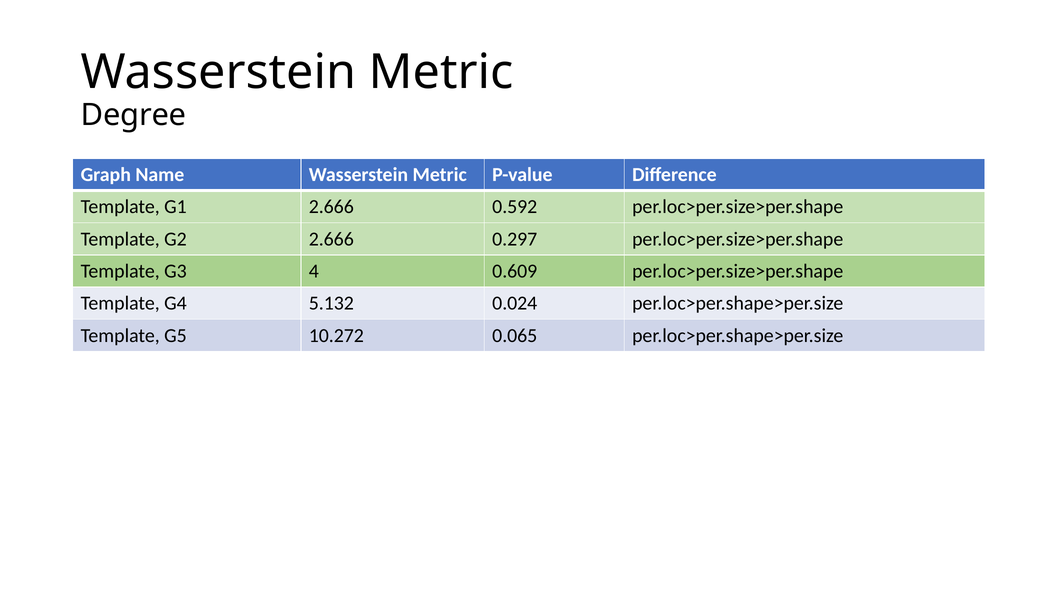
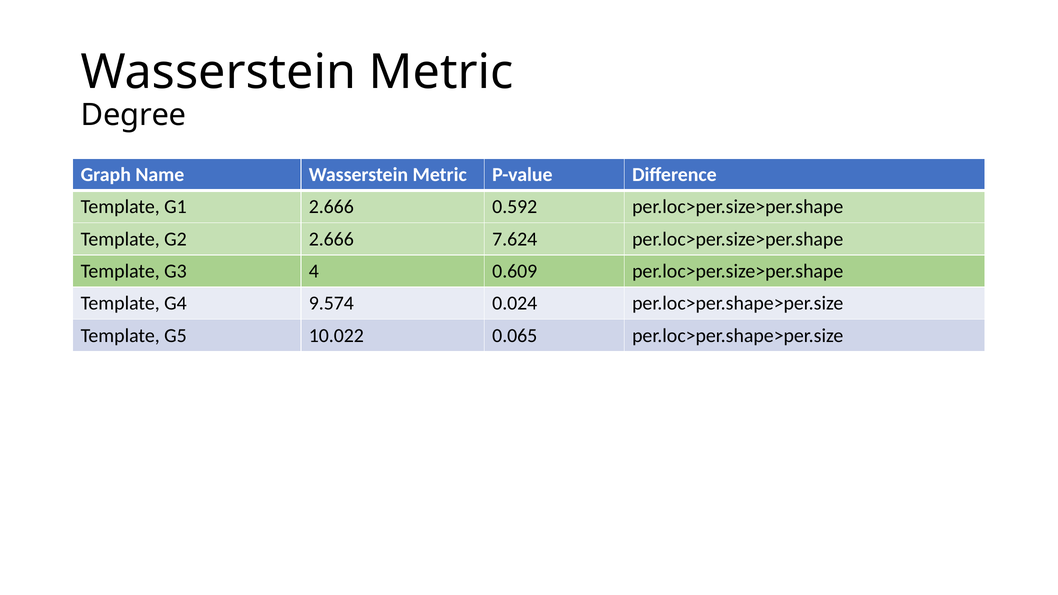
0.297: 0.297 -> 7.624 (515, 239)
5.132: 5.132 -> 9.574 (331, 303)
10.272: 10.272 -> 10.022 (336, 336)
